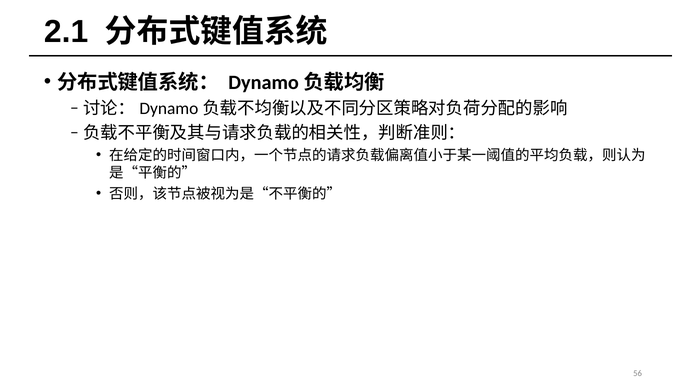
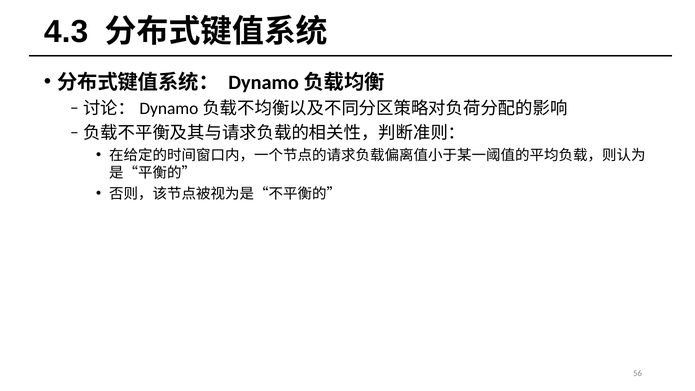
2.1: 2.1 -> 4.3 (66, 32)
